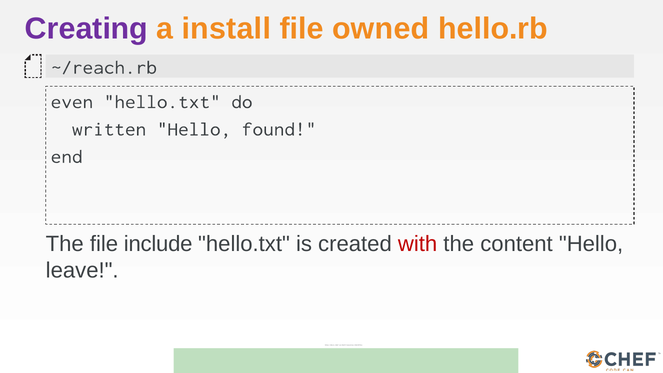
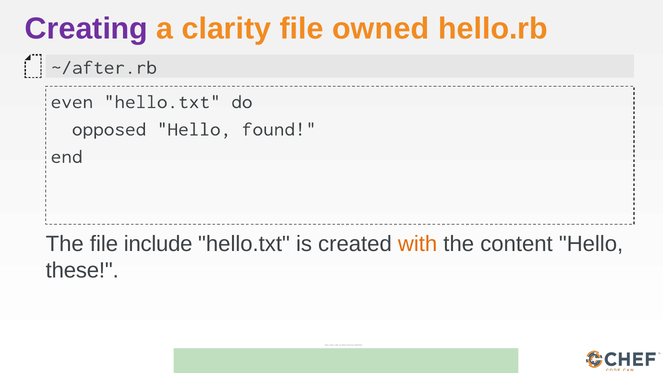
install: install -> clarity (226, 29)
~/reach.rb: ~/reach.rb -> ~/after.rb (104, 67)
written: written -> opposed (109, 129)
with colour: red -> orange (418, 244)
leave: leave -> these (82, 271)
